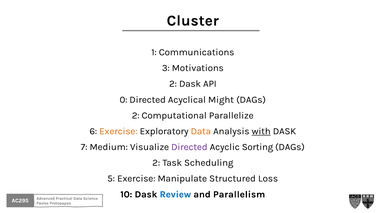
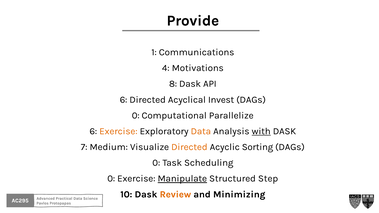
Cluster: Cluster -> Provide (193, 21)
3: 3 -> 4 (166, 68)
2: 2 -> 8 (173, 84)
0: 0 -> 6 (124, 100)
Might: Might -> Invest (221, 100)
2: 2 -> 0 (136, 116)
Directed colour: purple -> orange (189, 147)
2: 2 -> 0 (156, 163)
5: 5 -> 0 (111, 179)
Manipulate underline: none -> present (182, 179)
Loss: Loss -> Step (268, 179)
Review colour: blue -> orange (175, 194)
Parallelism: Parallelism -> Minimizing (239, 194)
